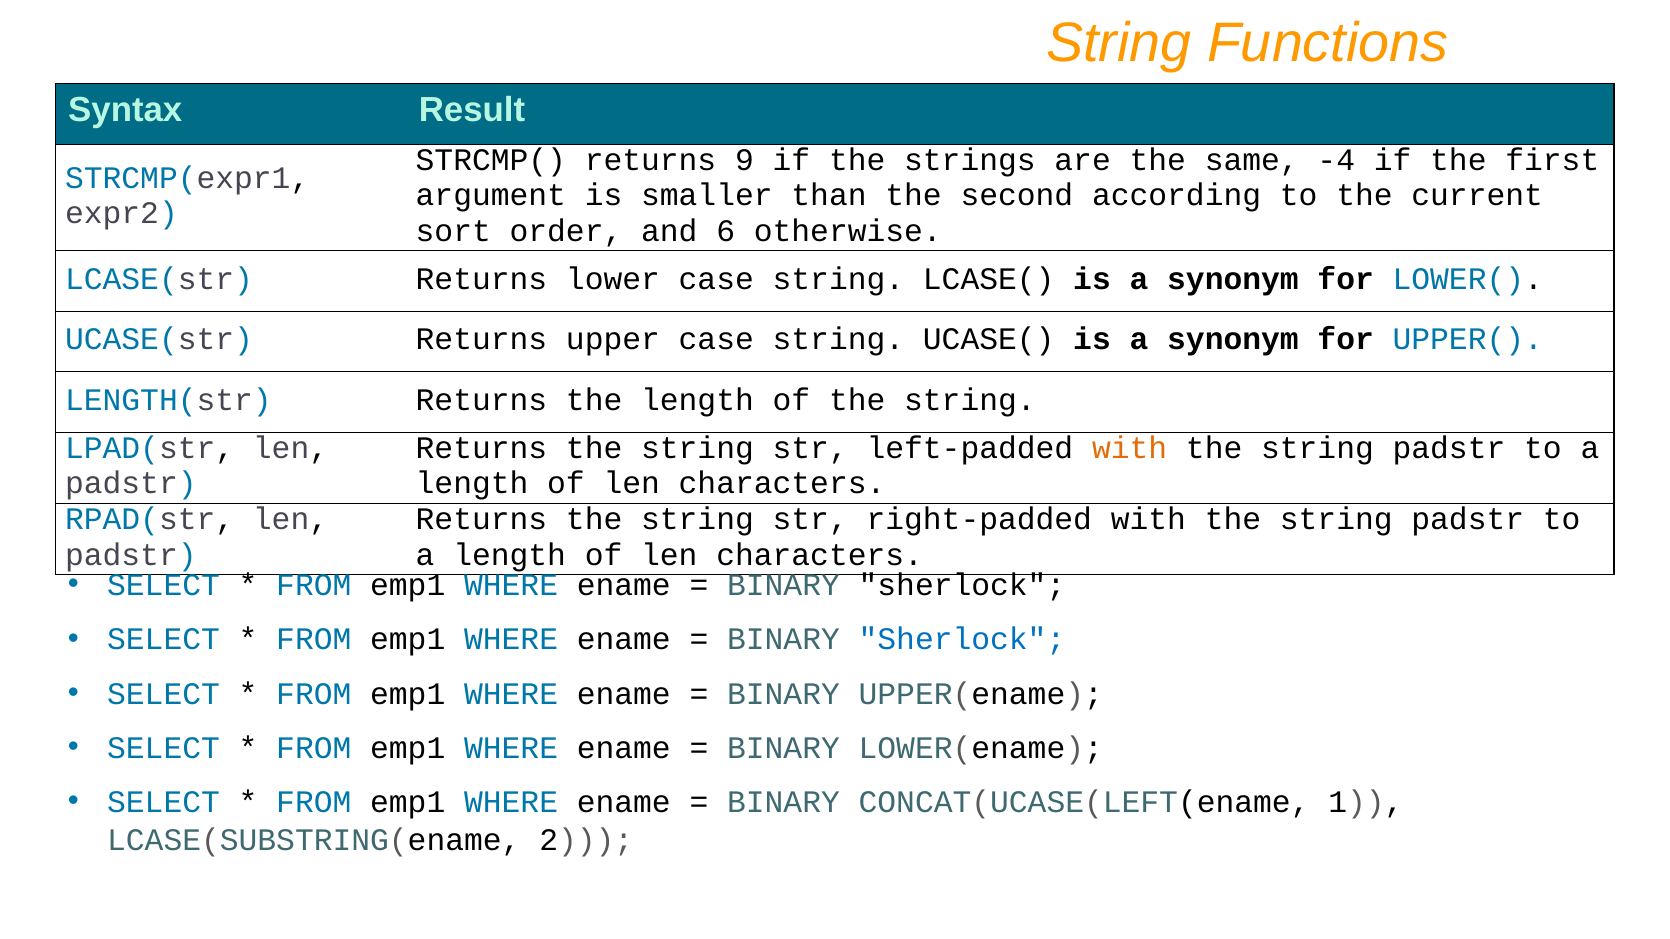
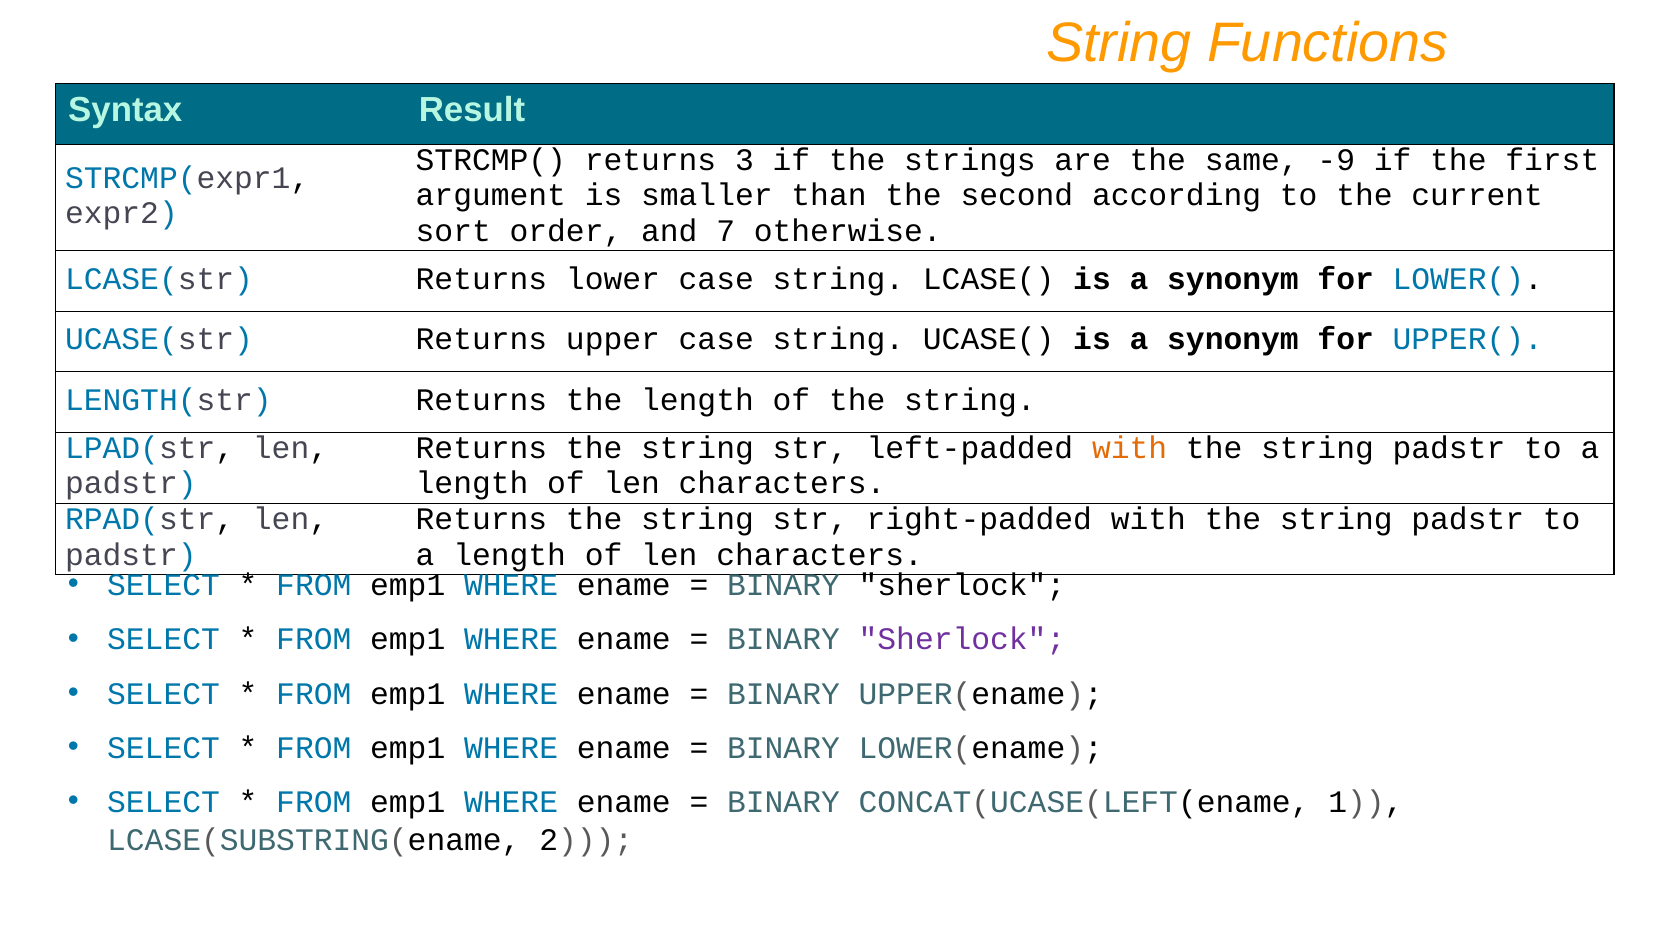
9: 9 -> 3 (744, 160)
-4: -4 -> -9 (1336, 160)
6: 6 -> 7 (726, 231)
Sherlock colour: blue -> purple (962, 640)
